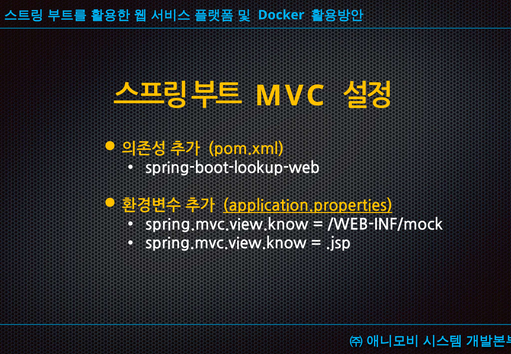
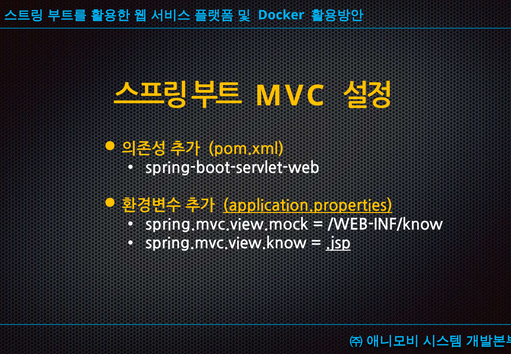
spring-boot-lookup-web: spring-boot-lookup-web -> spring-boot-servlet-web (232, 168)
spring.mvc.view.know: spring.mvc.view.know -> spring.mvc.view.mock (227, 224)
/WEB-INF/mock: /WEB-INF/mock -> /WEB-INF/know (385, 224)
.jsp underline: none -> present (338, 243)
